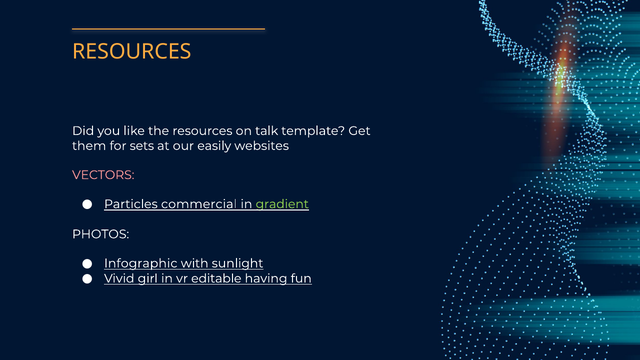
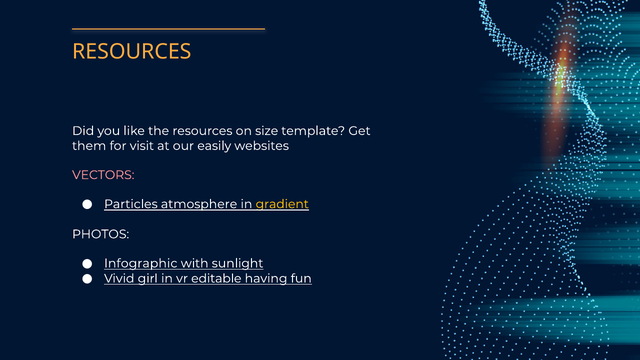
talk: talk -> size (267, 131)
sets: sets -> visit (142, 146)
commercial: commercial -> atmosphere (199, 204)
gradient colour: light green -> yellow (282, 204)
